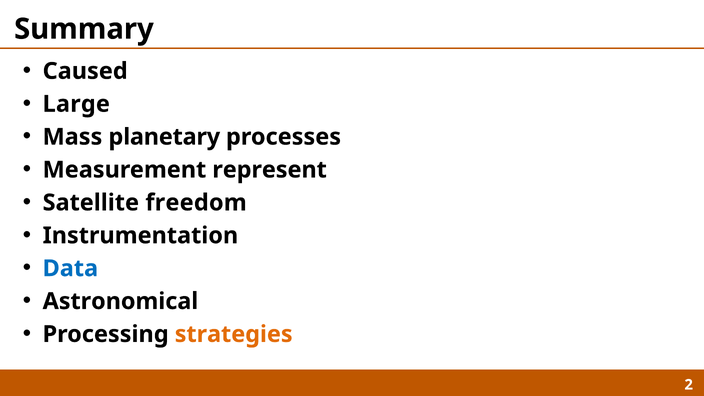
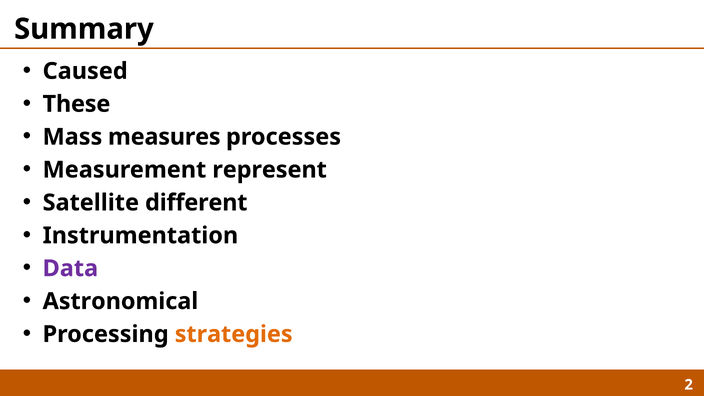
Large: Large -> These (76, 104)
planetary: planetary -> measures (164, 137)
freedom: freedom -> different (196, 203)
Data colour: blue -> purple (70, 268)
